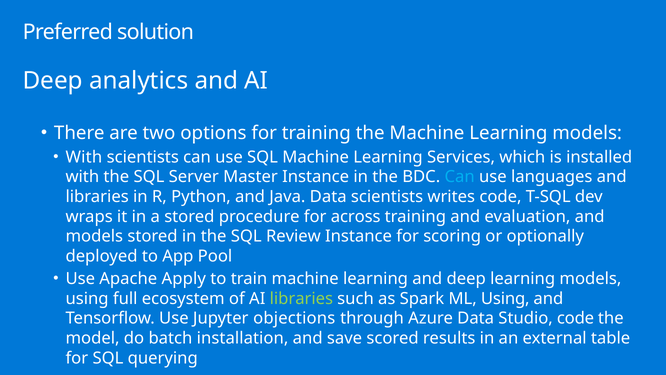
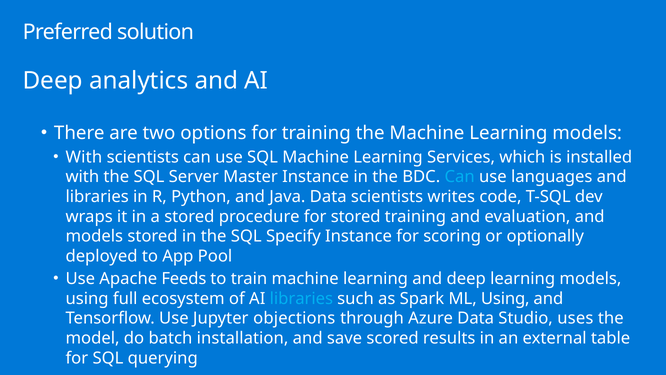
for across: across -> stored (356, 216)
Review: Review -> Specify (293, 236)
Apply: Apply -> Feeds (184, 279)
libraries colour: light green -> light blue (301, 298)
Studio code: code -> uses (575, 318)
